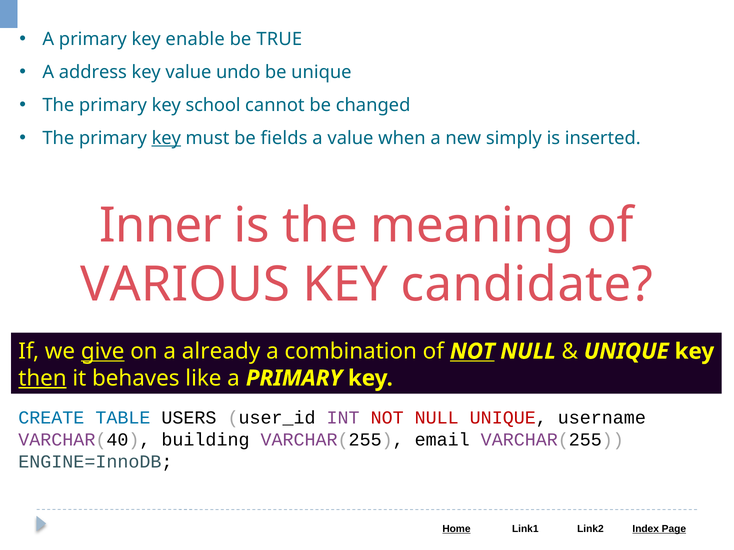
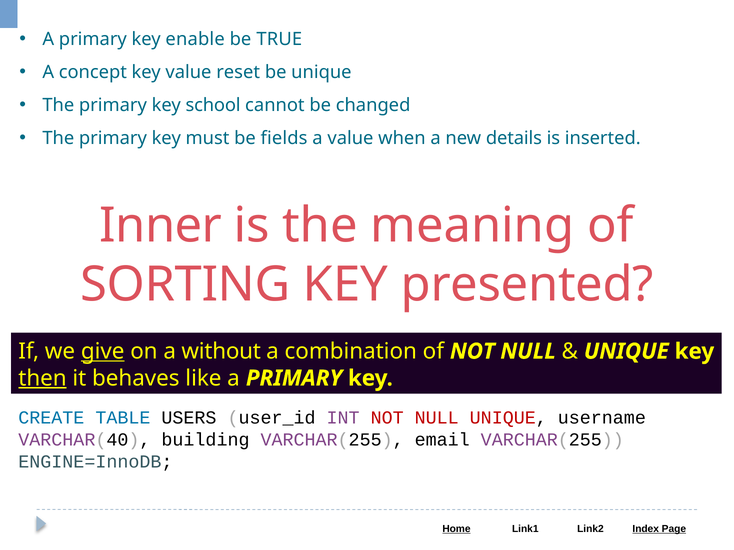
address: address -> concept (93, 72)
undo: undo -> reset (238, 72)
key underline: present -> none (166, 138)
simply: simply -> details (514, 138)
VARIOUS: VARIOUS -> SORTING (185, 285)
candidate: candidate -> presented (527, 285)
already: already -> without (221, 352)
NOT underline: present -> none (472, 352)
